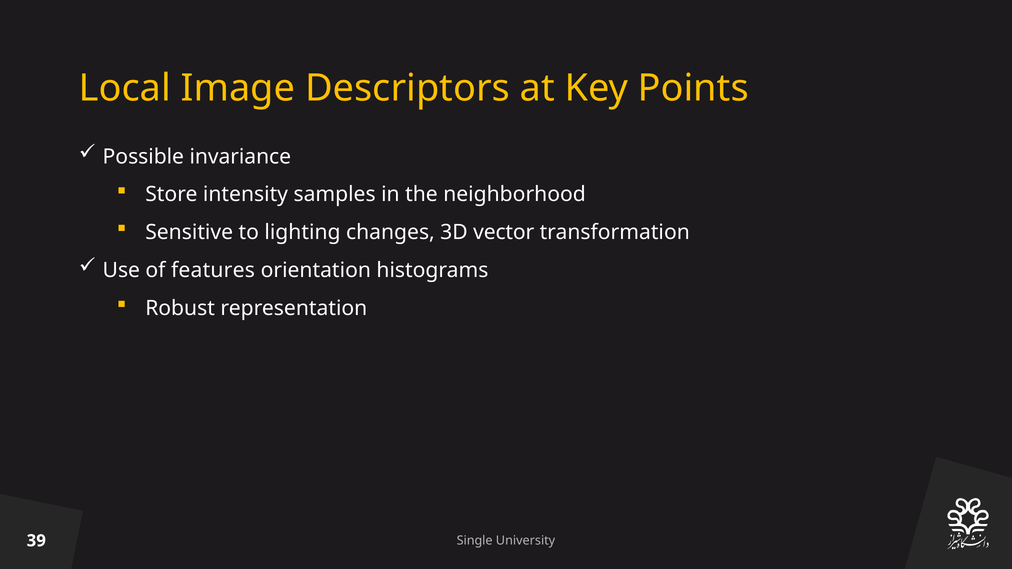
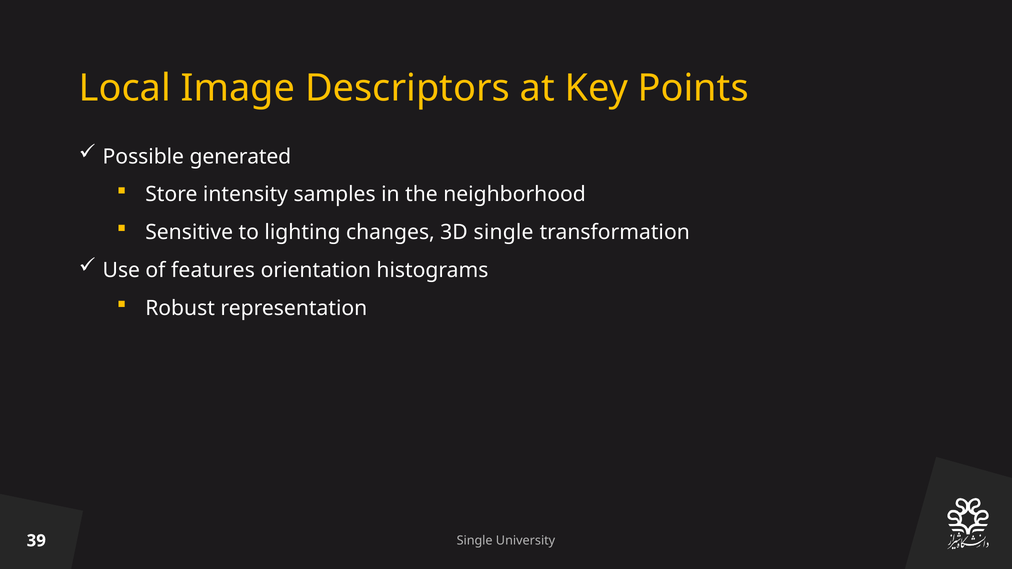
invariance: invariance -> generated (240, 157)
3D vector: vector -> single (504, 233)
